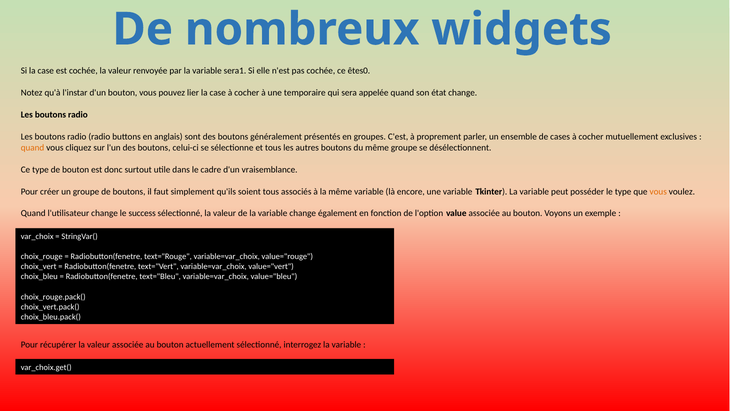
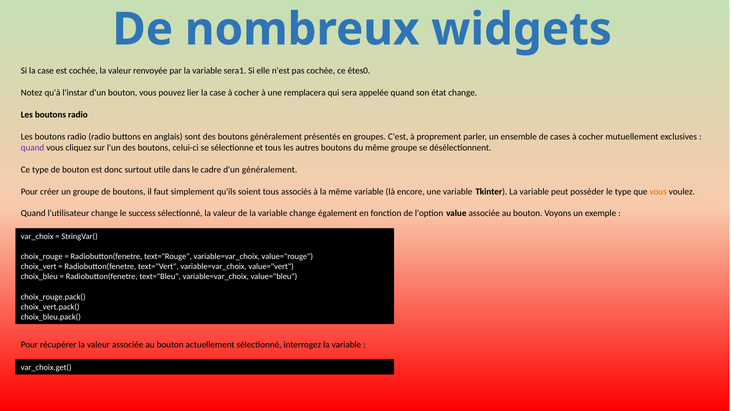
temporaire: temporaire -> remplacera (305, 93)
quand colour: orange -> purple (33, 148)
d'un vraisemblance: vraisemblance -> généralement (270, 170)
